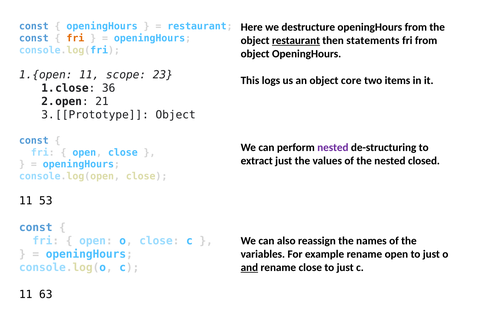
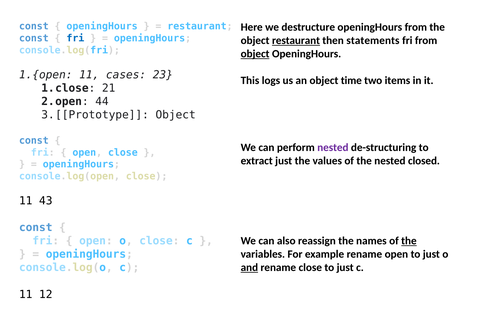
fri colour: orange -> blue (75, 38)
object underline: none -> present (255, 54)
scope: scope -> cases (126, 75)
core: core -> time (351, 81)
36: 36 -> 21 (109, 88)
21: 21 -> 44 (102, 101)
53: 53 -> 43 (46, 201)
the underline: none -> present (409, 241)
63: 63 -> 12 (46, 294)
